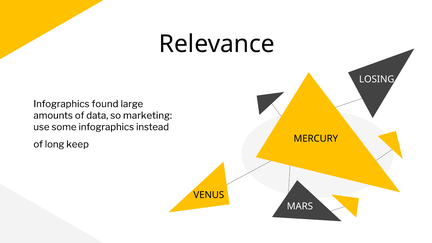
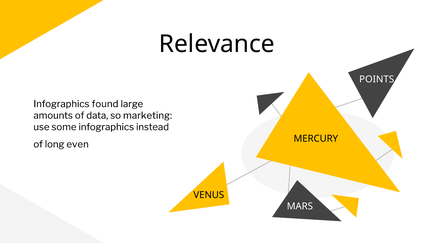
LOSING: LOSING -> POINTS (377, 79)
keep: keep -> even (78, 144)
